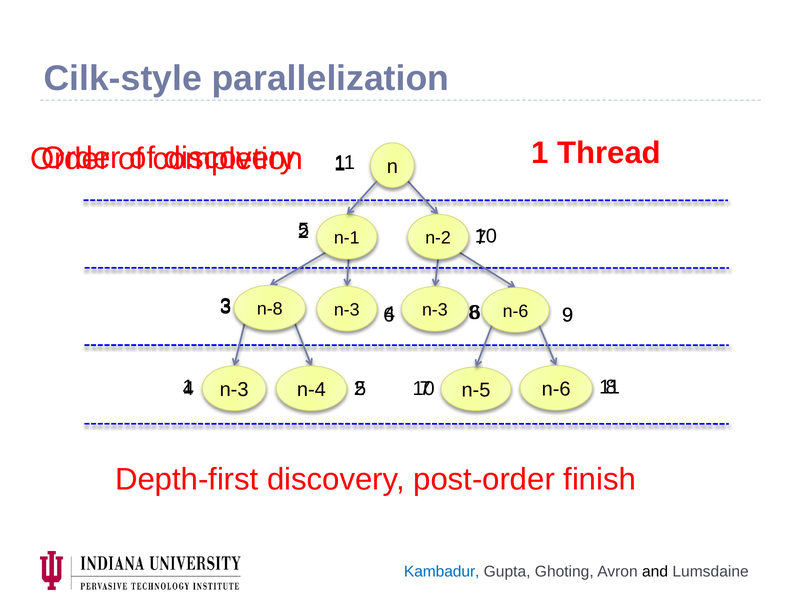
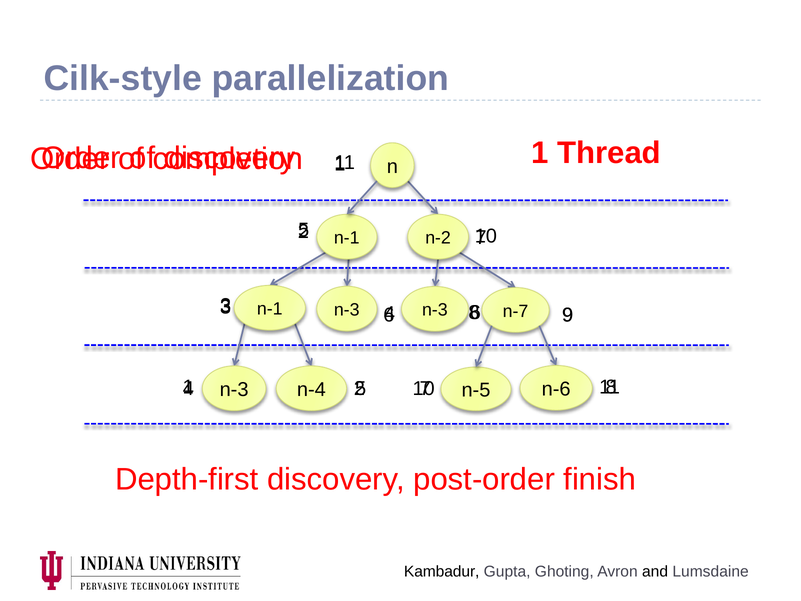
n-8: n-8 -> n-1 (270, 309)
n-3 n-6: n-6 -> n-7 (516, 311)
Kambadur colour: blue -> black (442, 571)
